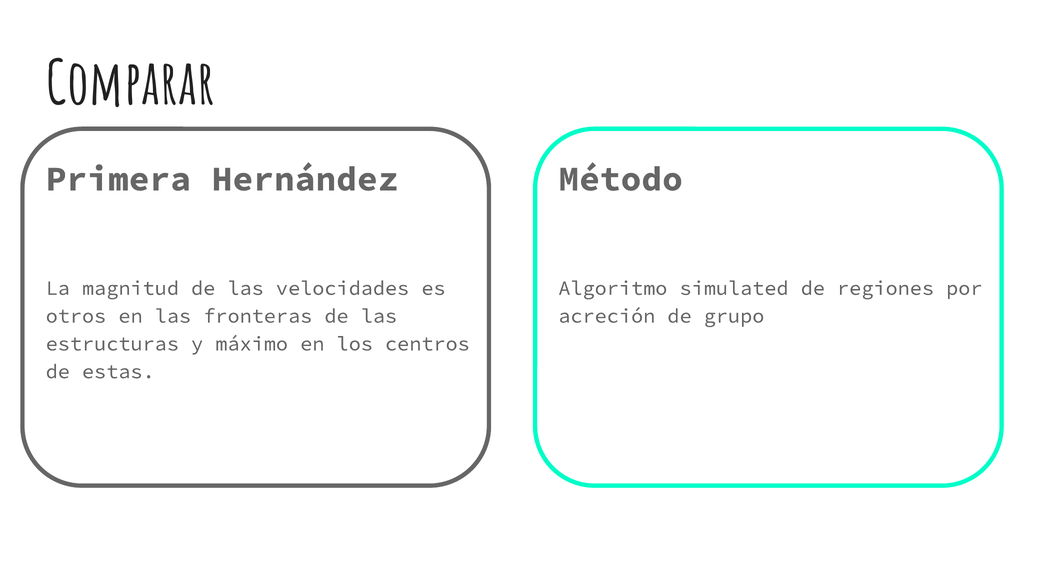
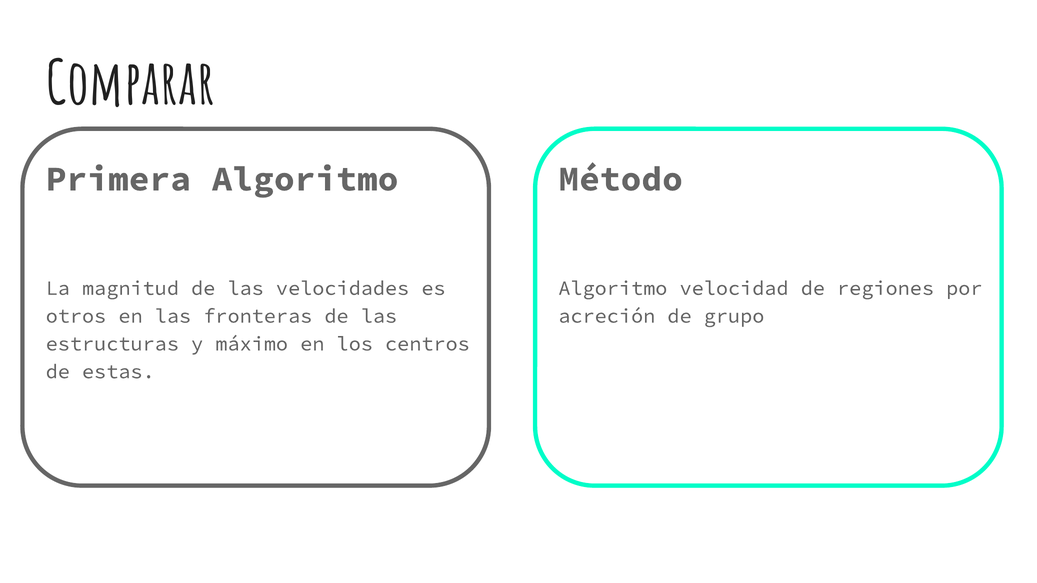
Primera Hernández: Hernández -> Algoritmo (305, 179)
simulated: simulated -> velocidad (734, 288)
